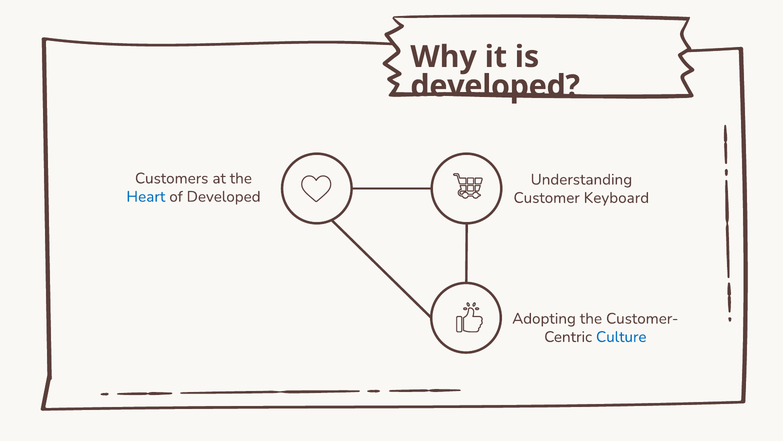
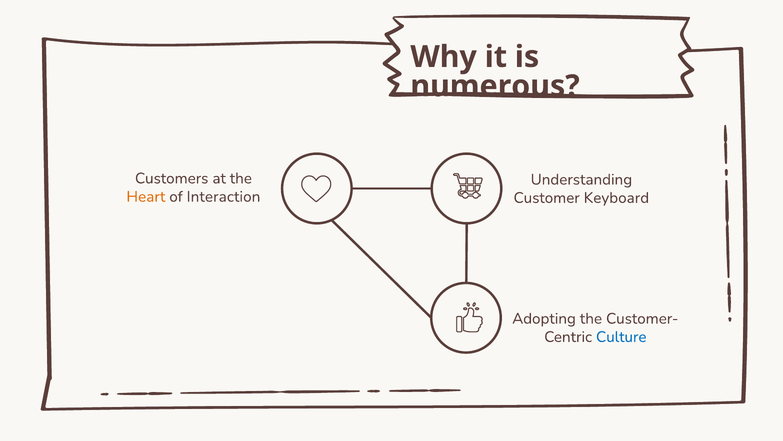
developed: developed -> numerous (495, 86)
Heart colour: blue -> orange (146, 196)
of Developed: Developed -> Interaction (224, 196)
